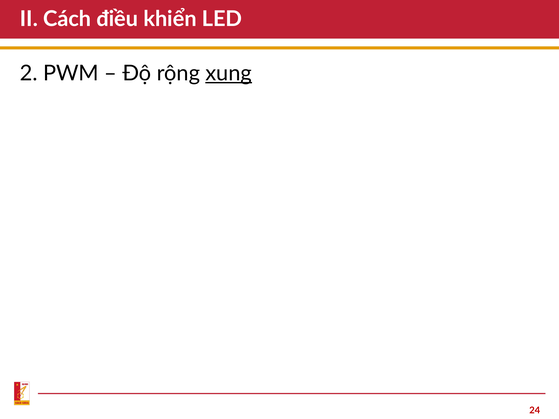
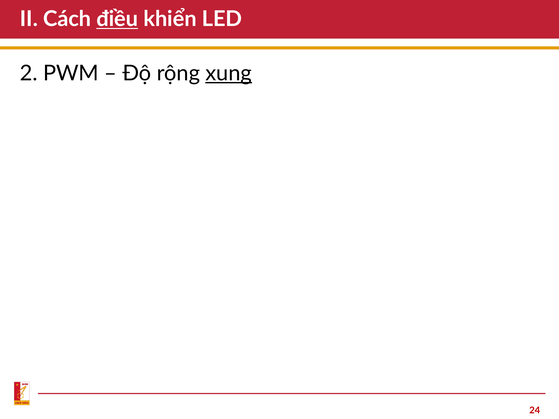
điều underline: none -> present (117, 19)
